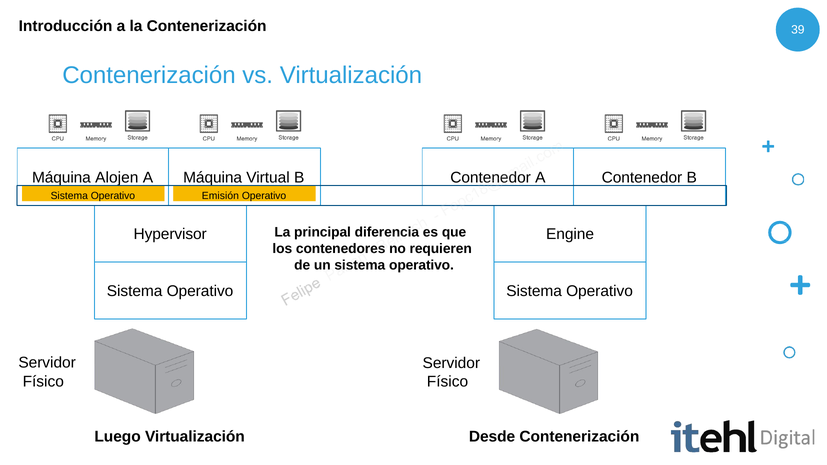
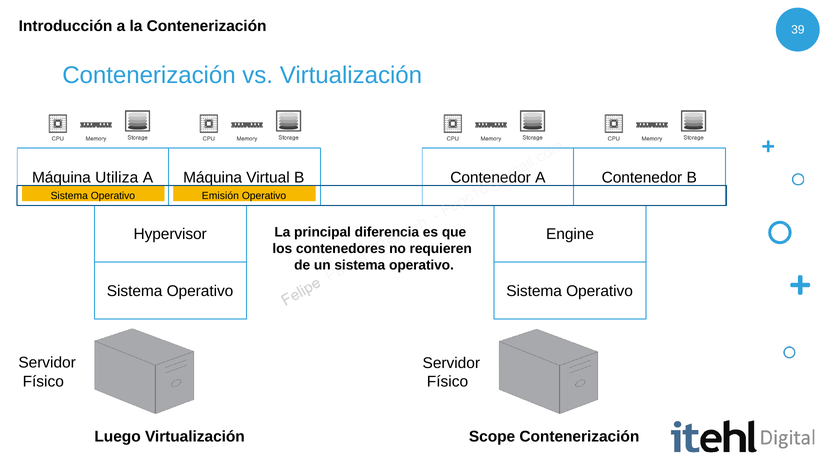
Alojen: Alojen -> Utiliza (117, 178)
Desde: Desde -> Scope (492, 437)
